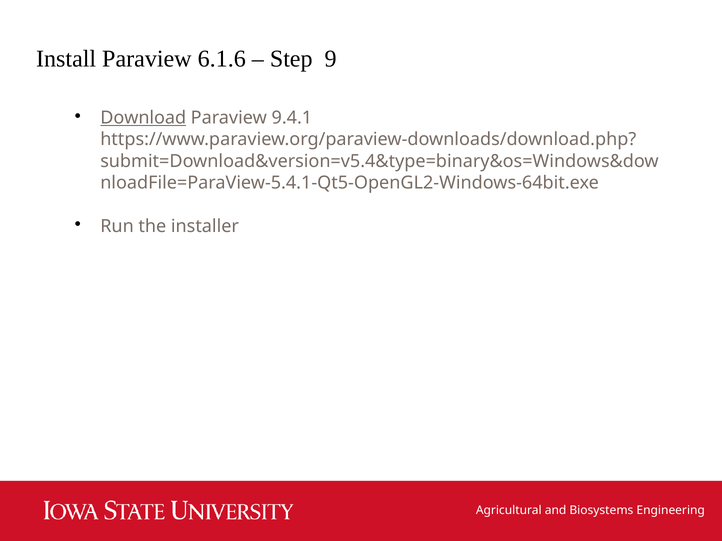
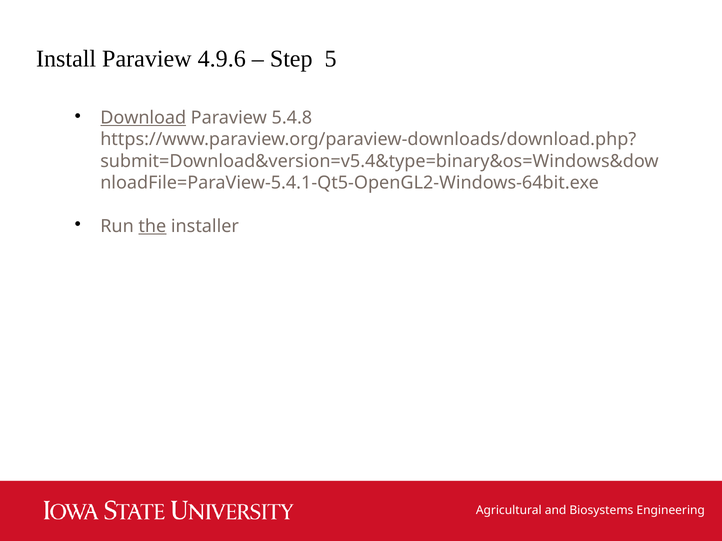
6.1.6: 6.1.6 -> 4.9.6 (222, 59)
9: 9 -> 5 (331, 59)
9.4.1: 9.4.1 -> 5.4.8 (292, 118)
the underline: none -> present (152, 226)
